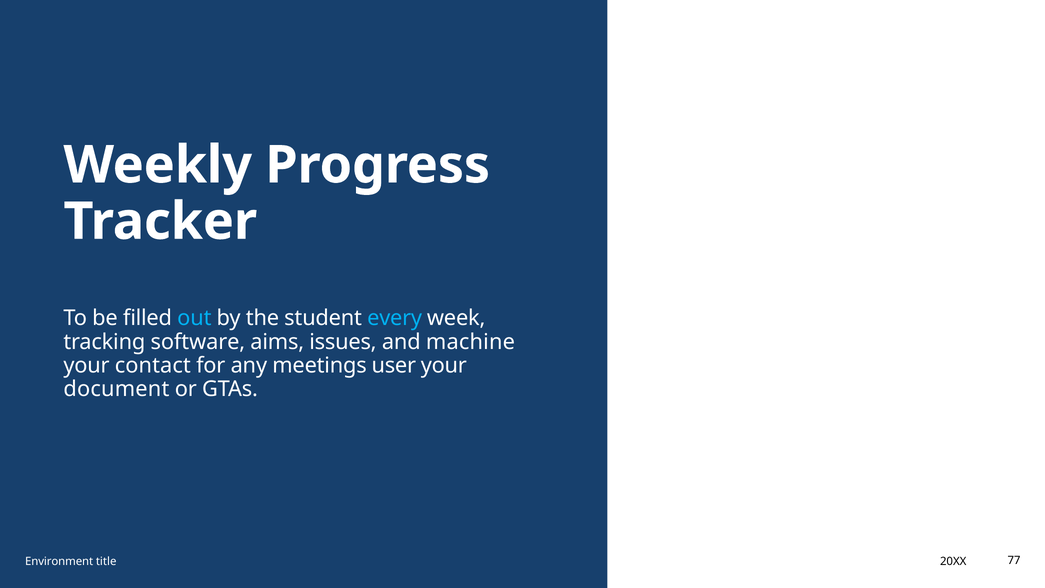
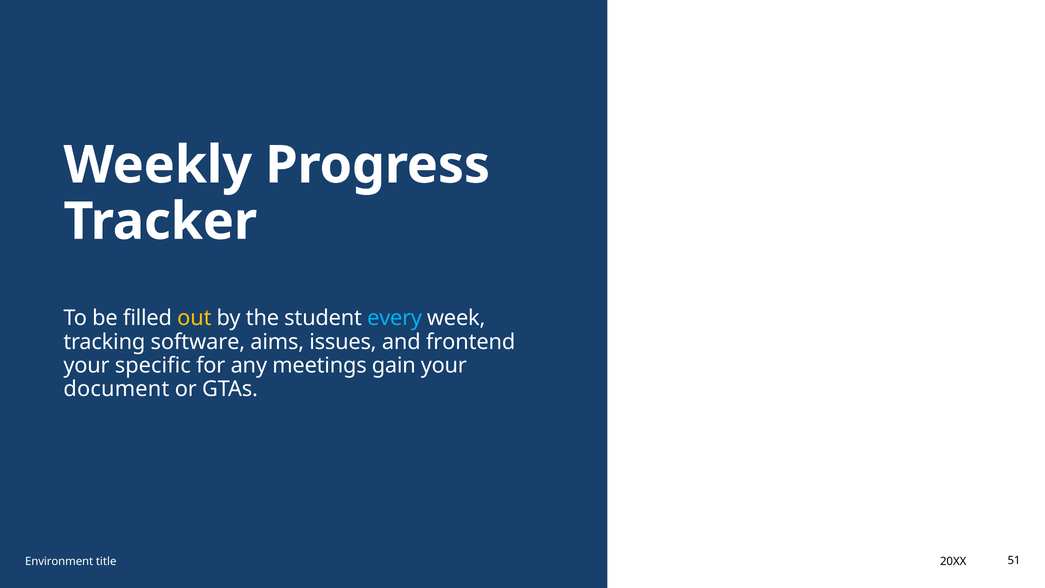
out colour: light blue -> yellow (194, 318)
machine: machine -> frontend (471, 342)
contact: contact -> specific (153, 365)
user: user -> gain (394, 365)
77: 77 -> 51 (1014, 560)
